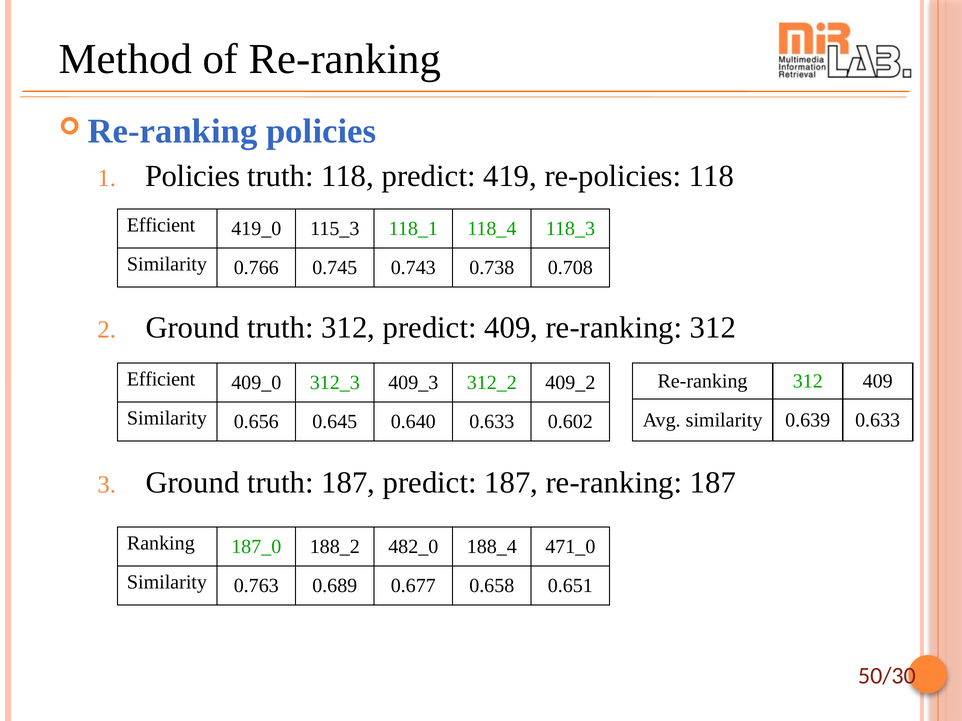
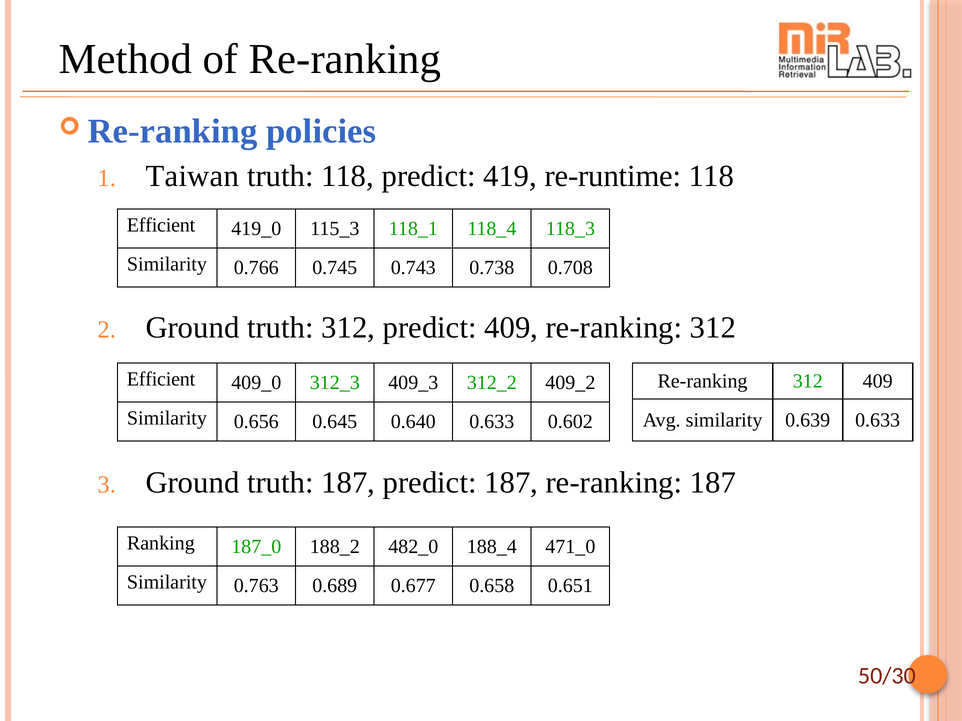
Policies: Policies -> Taiwan (192, 176)
re-policies: re-policies -> re-runtime (613, 176)
